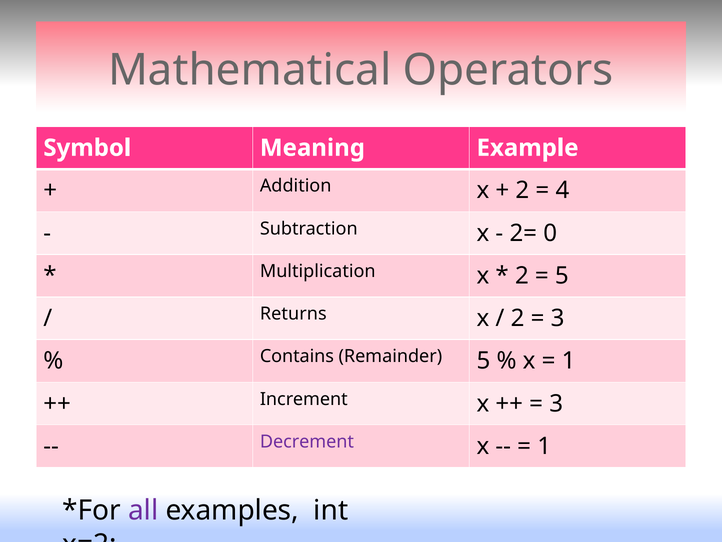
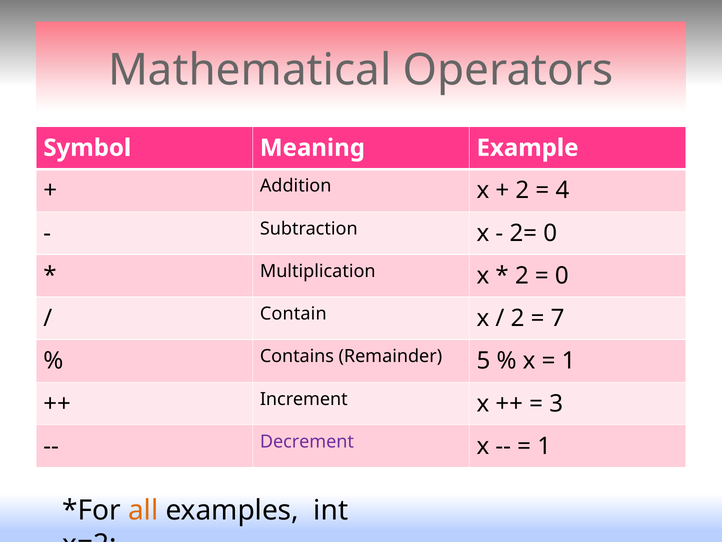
5: 5 -> 0 (562, 276)
Returns: Returns -> Contain (293, 314)
3: 3 -> 7 (558, 318)
all colour: purple -> orange (143, 510)
